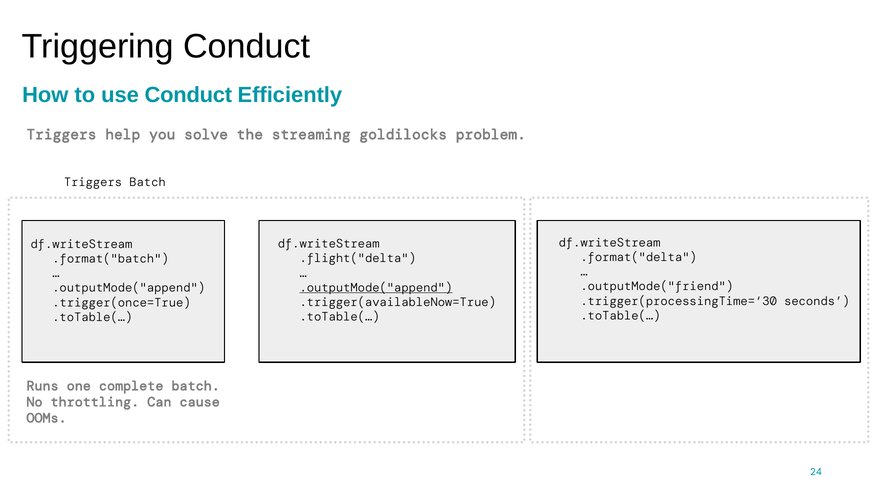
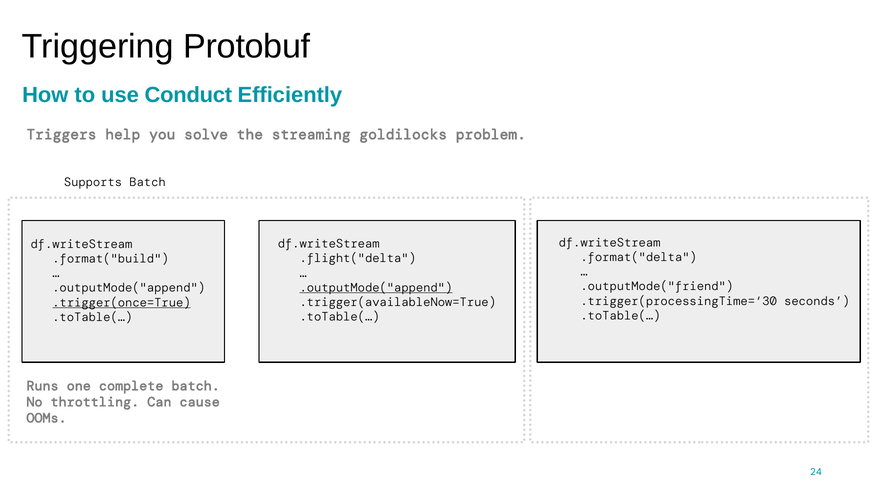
Triggering Conduct: Conduct -> Protobuf (247, 46)
Triggers: Triggers -> Supports (93, 182)
.format("batch: .format("batch -> .format("build (111, 259)
.trigger(once=True underline: none -> present (121, 303)
